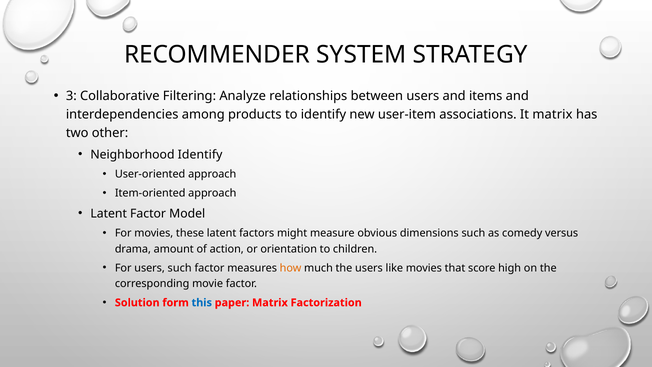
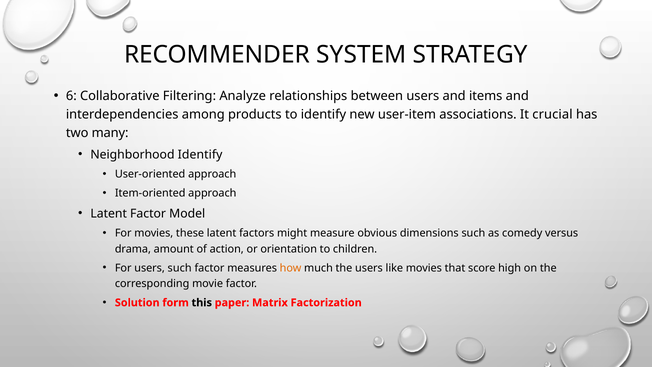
3: 3 -> 6 (71, 96)
It matrix: matrix -> crucial (552, 114)
other: other -> many (110, 133)
this colour: blue -> black (202, 302)
